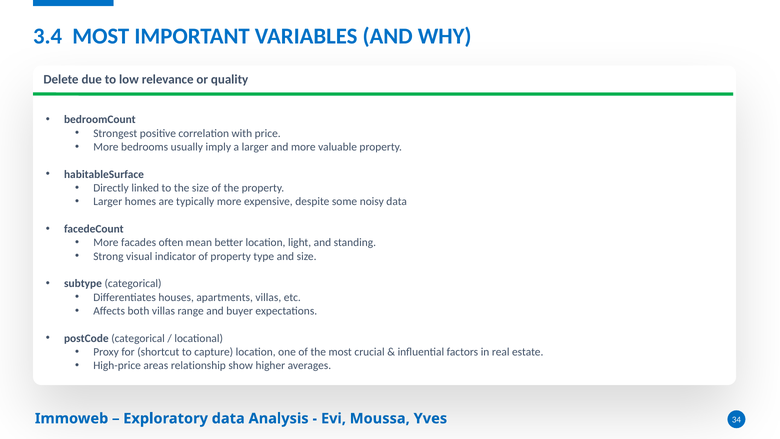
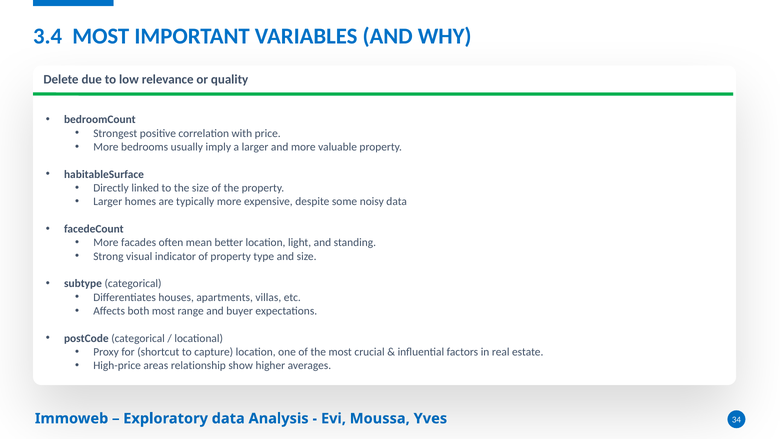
both villas: villas -> most (164, 311)
